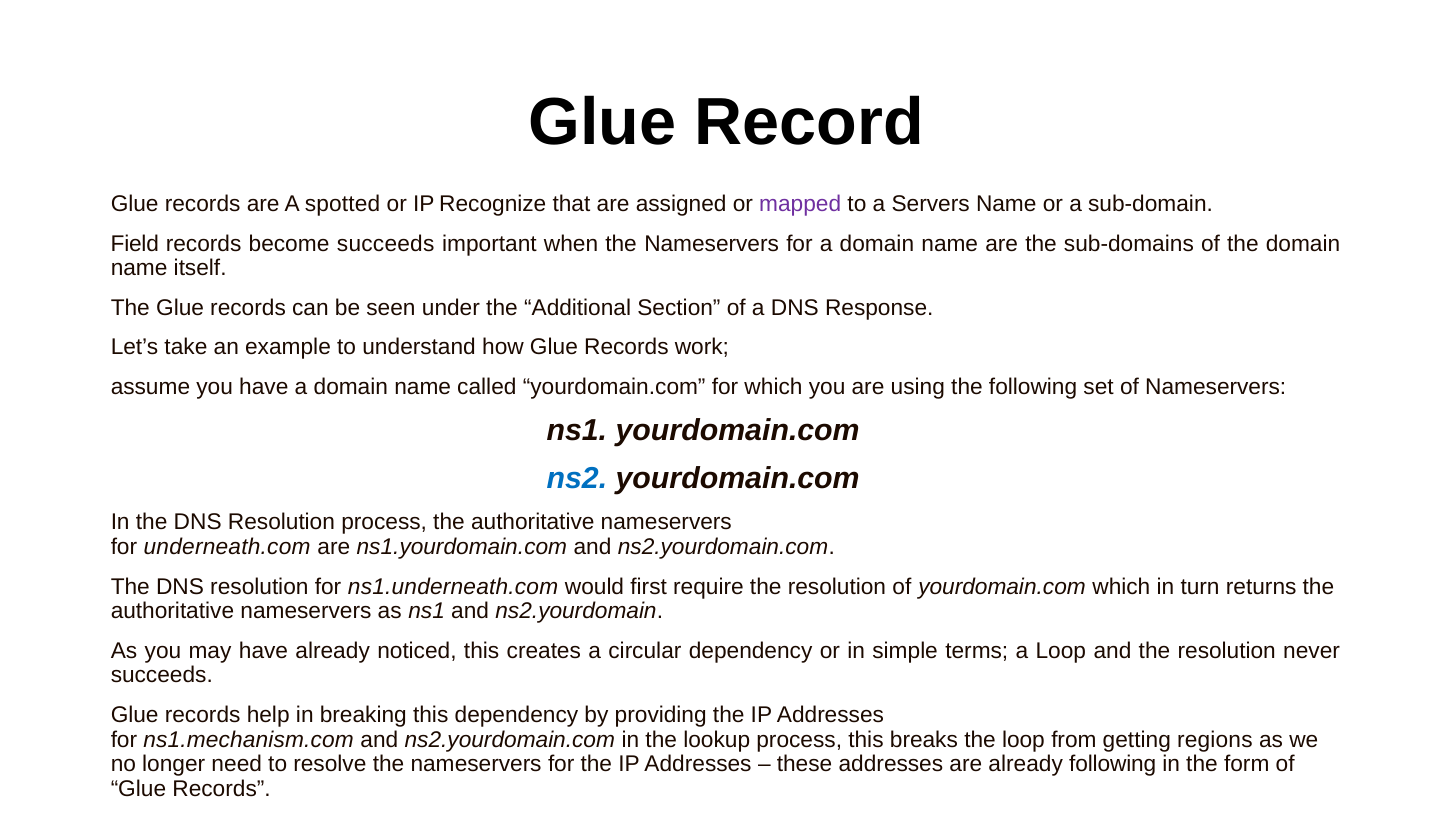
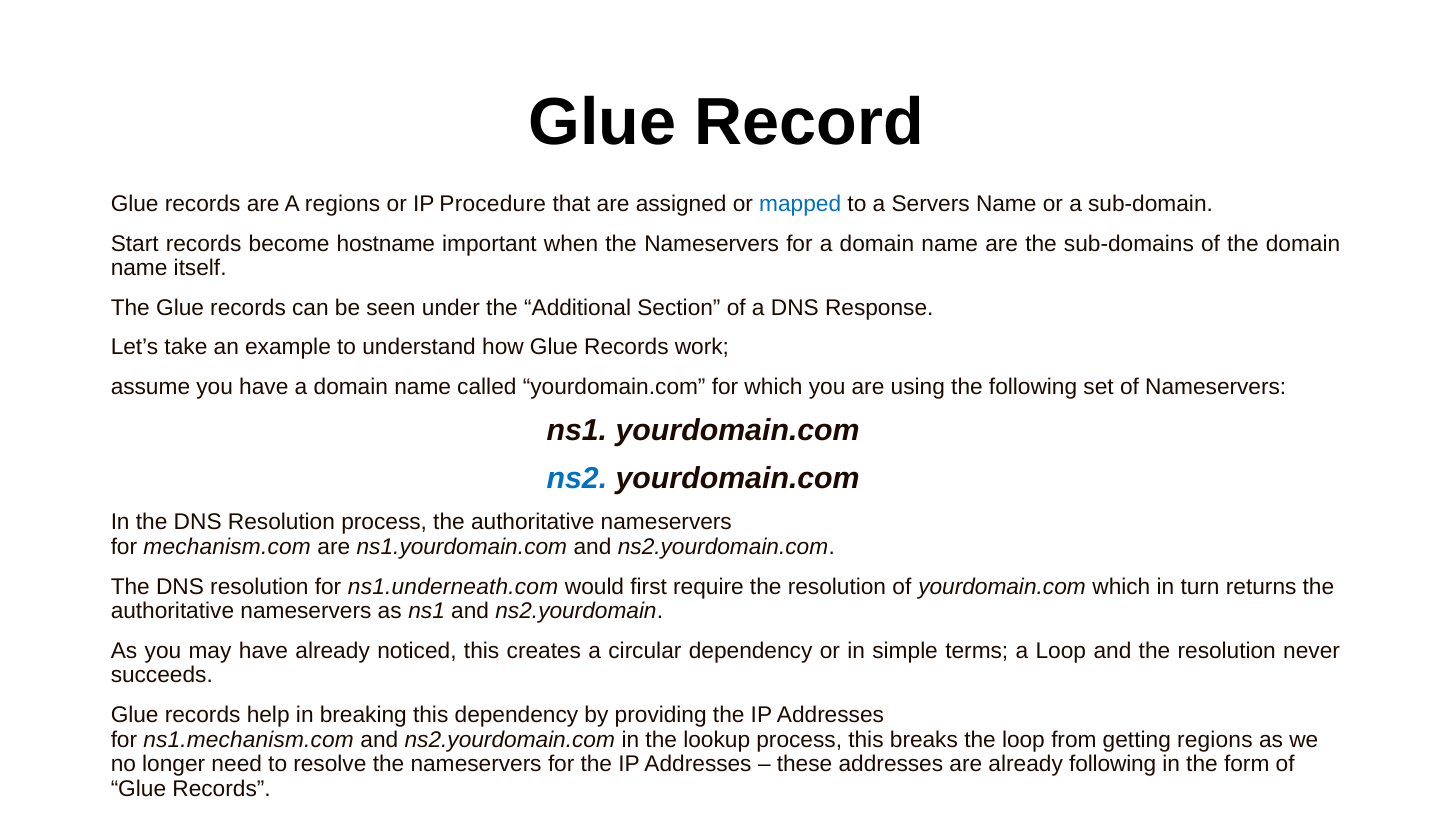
A spotted: spotted -> regions (343, 204)
Recognize: Recognize -> Procedure (493, 204)
mapped colour: purple -> blue (800, 204)
Field: Field -> Start (135, 244)
become succeeds: succeeds -> hostname (386, 244)
underneath.com: underneath.com -> mechanism.com (227, 547)
